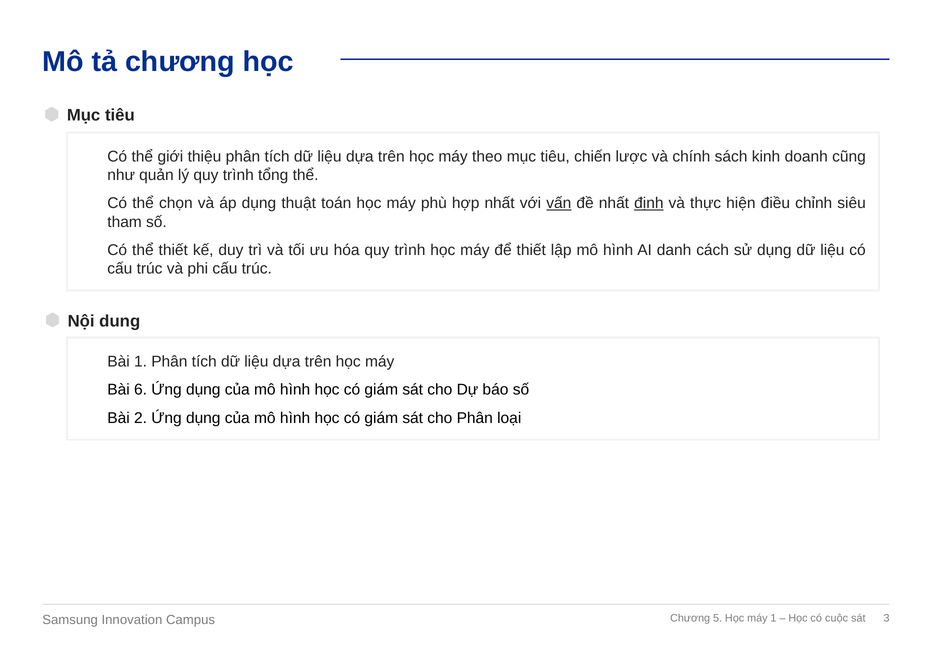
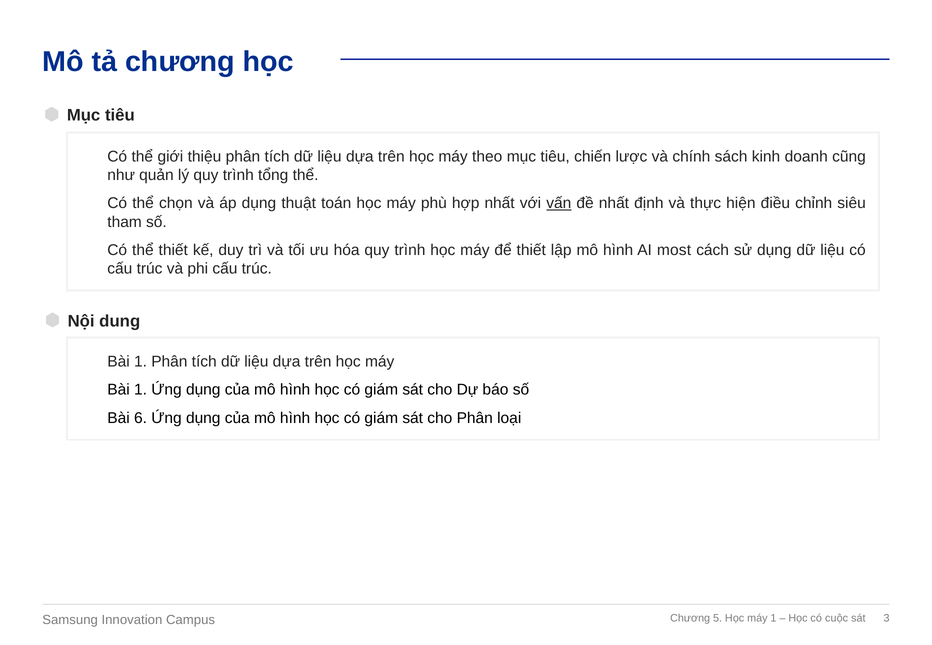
định underline: present -> none (649, 203)
danh: danh -> most (674, 250)
6: 6 -> 1 (140, 390)
2: 2 -> 6 (140, 418)
